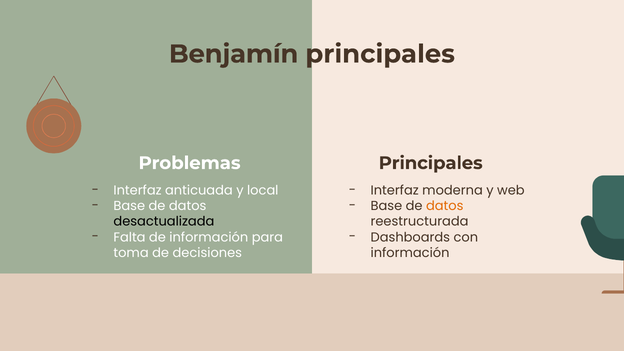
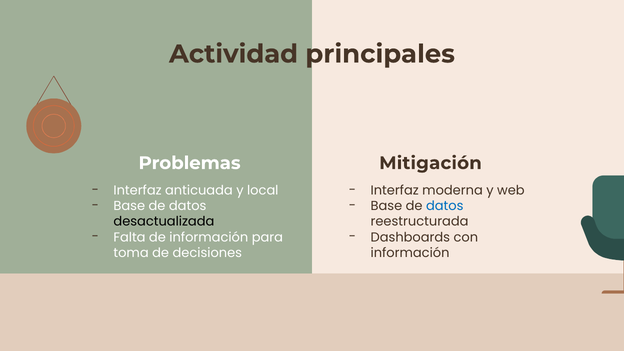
Benjamín: Benjamín -> Actividad (234, 54)
Problemas Principales: Principales -> Mitigación (430, 163)
datos colour: orange -> blue (445, 206)
